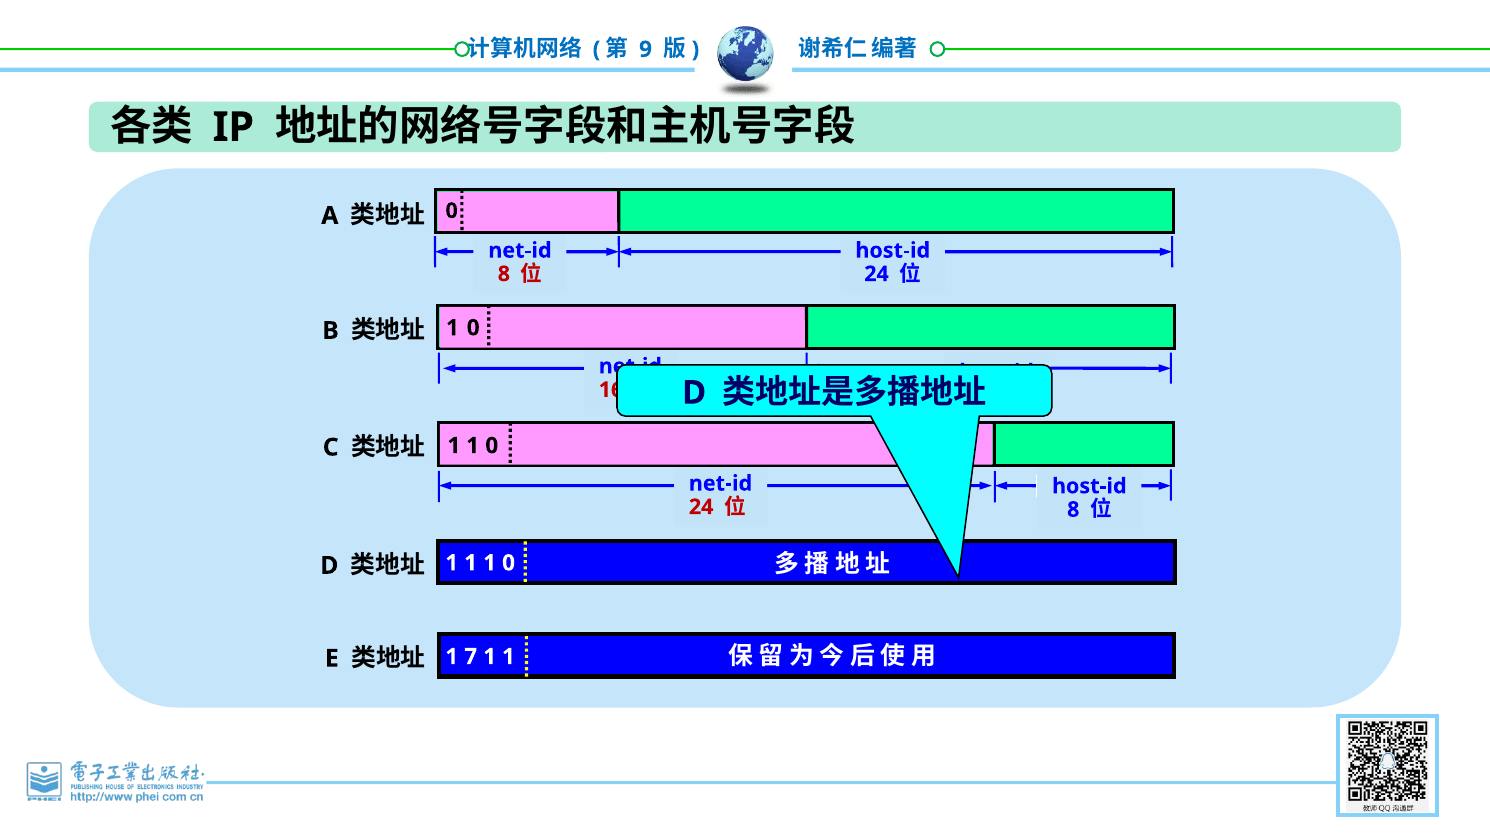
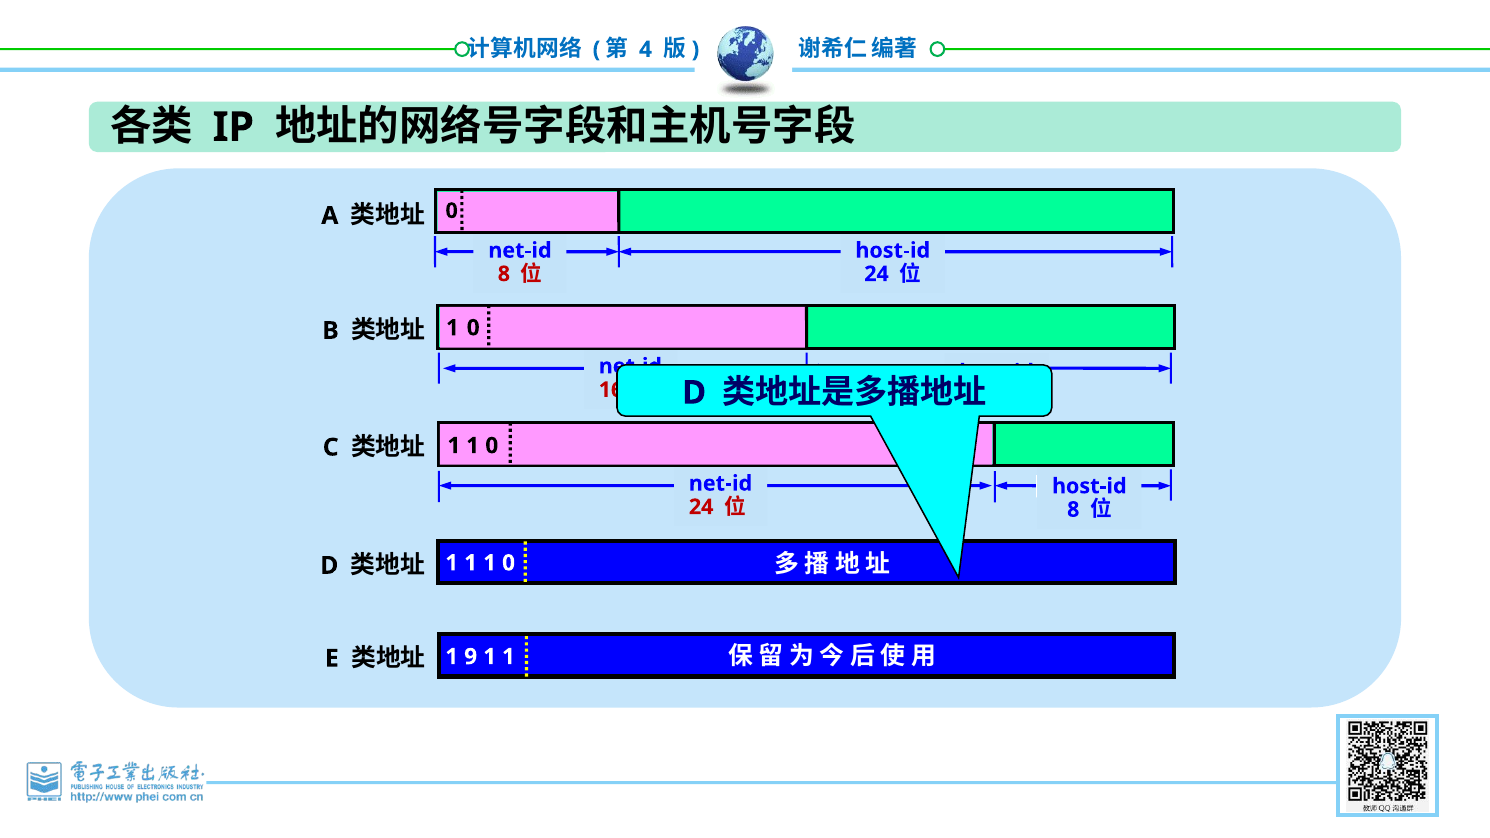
9: 9 -> 4 (646, 49)
7: 7 -> 9 (471, 657)
